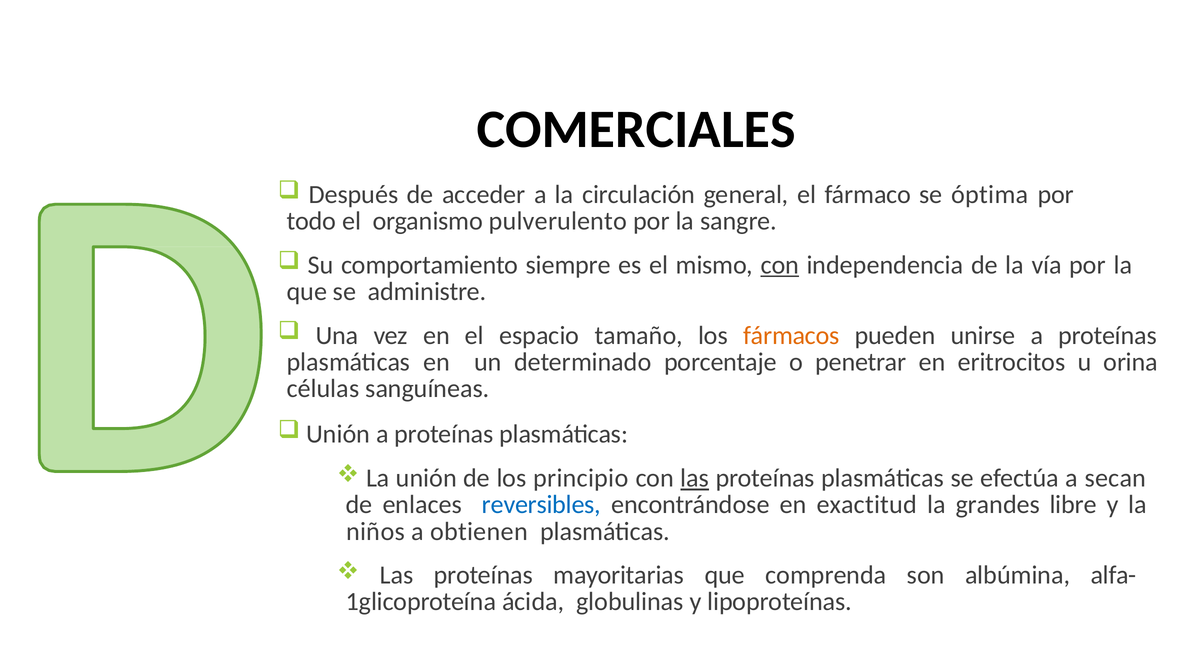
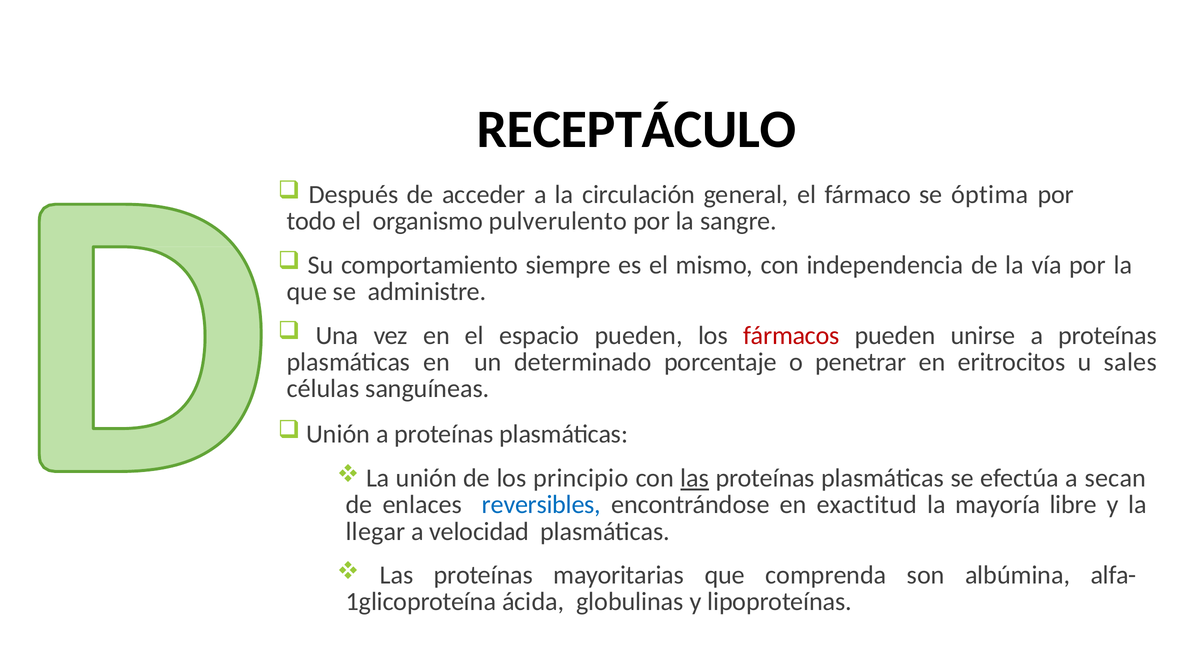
COMERCIALES: COMERCIALES -> RECEPTÁCULO (636, 129)
con underline: present -> none (780, 265)
espacio tamaño: tamaño -> pueden (639, 335)
fármacos colour: orange -> red (791, 335)
orina: orina -> sales (1130, 362)
grandes: grandes -> mayoría (998, 505)
niños: niños -> llegar (376, 531)
obtienen: obtienen -> velocidad (479, 531)
